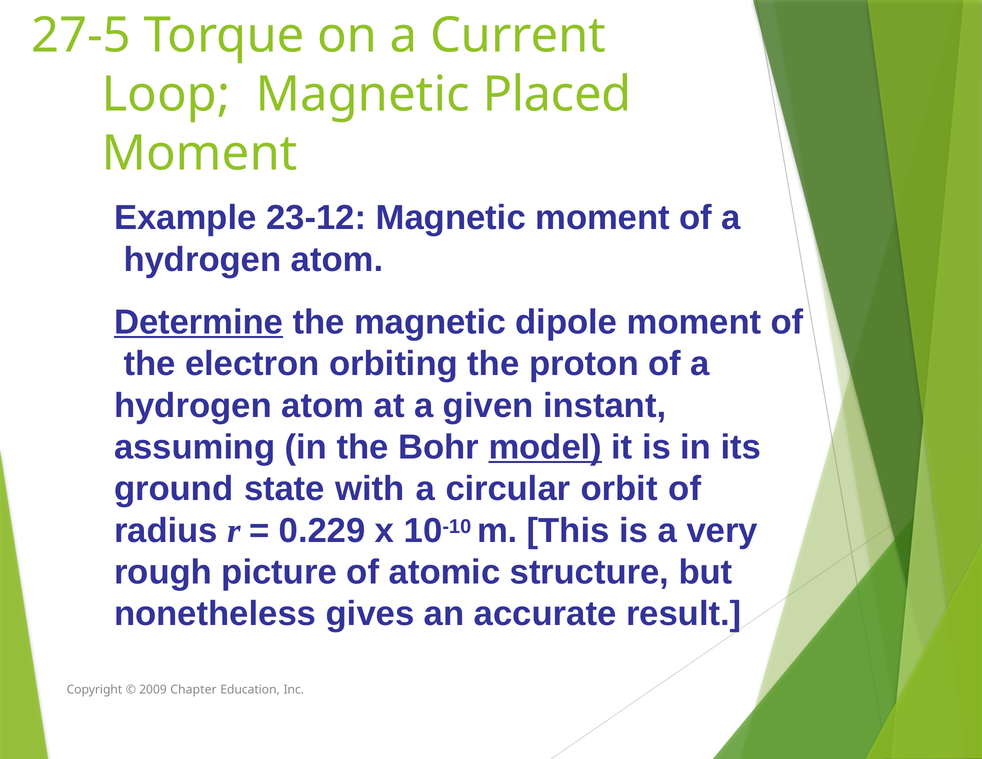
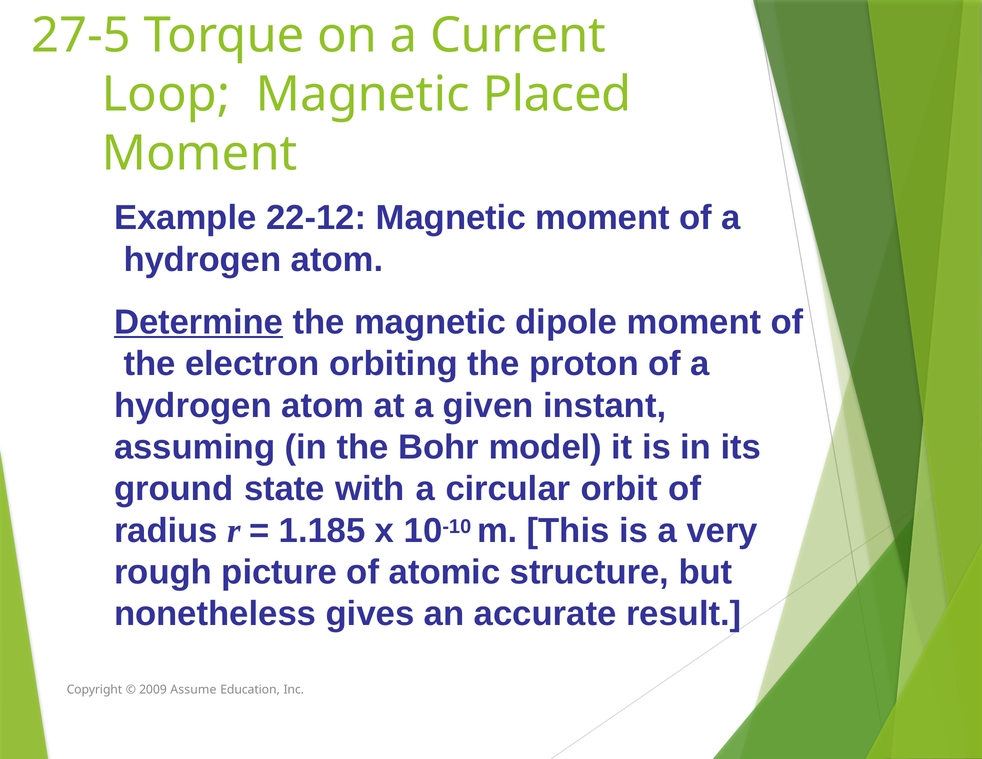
23-12: 23-12 -> 22-12 (316, 218)
model underline: present -> none (545, 447)
0.229: 0.229 -> 1.185 (322, 531)
Chapter: Chapter -> Assume (193, 690)
